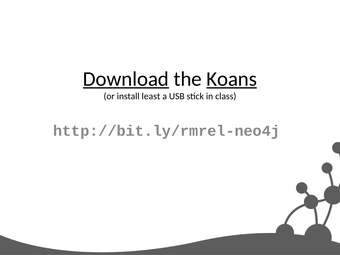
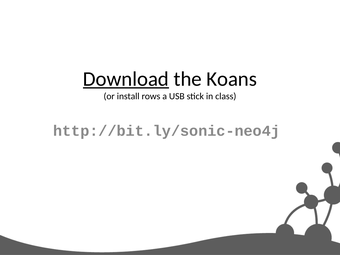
Koans underline: present -> none (232, 79)
least: least -> rows (151, 96)
http://bit.ly/rmrel-neo4j: http://bit.ly/rmrel-neo4j -> http://bit.ly/sonic-neo4j (167, 131)
